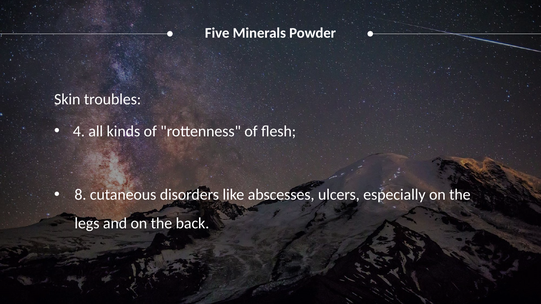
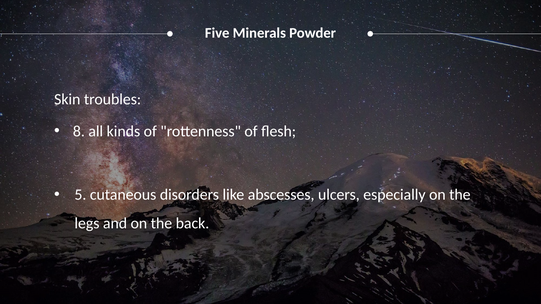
4: 4 -> 8 (79, 131)
8: 8 -> 5 (80, 195)
